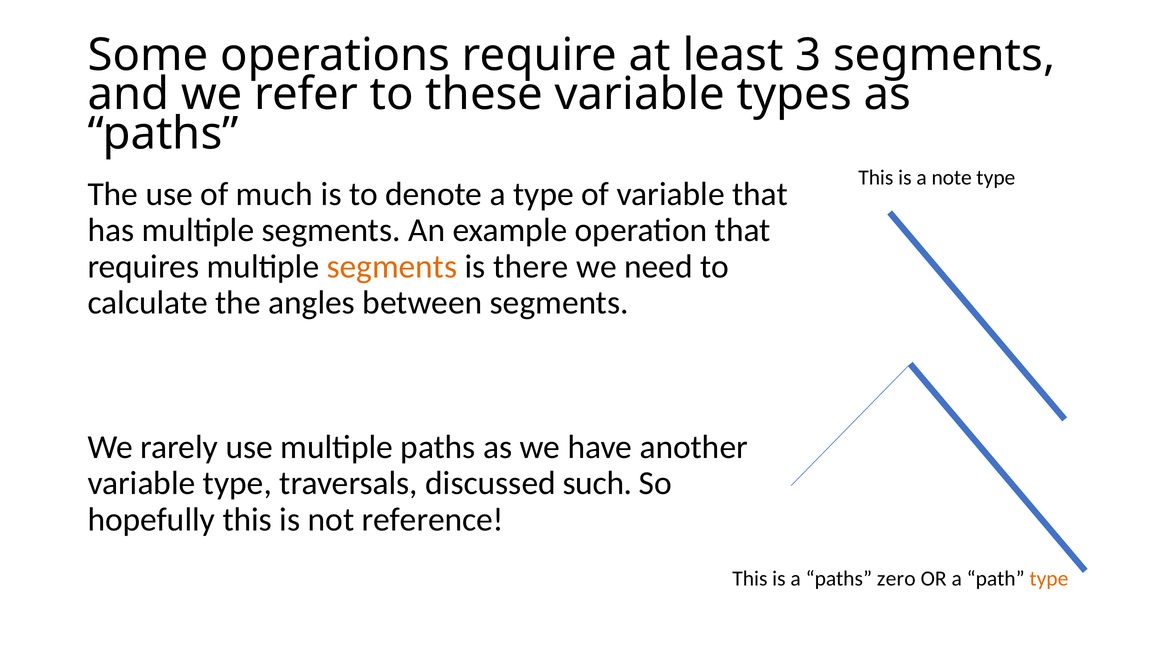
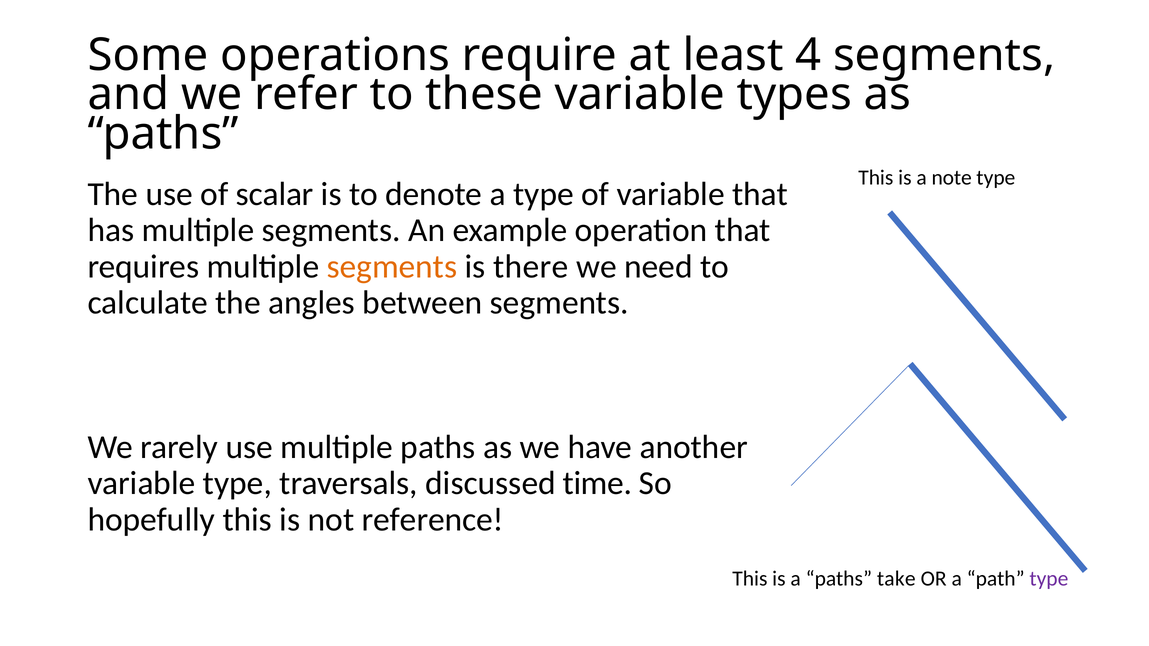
3: 3 -> 4 (808, 55)
much: much -> scalar (275, 194)
such: such -> time (597, 484)
zero: zero -> take (896, 579)
type colour: orange -> purple (1049, 579)
